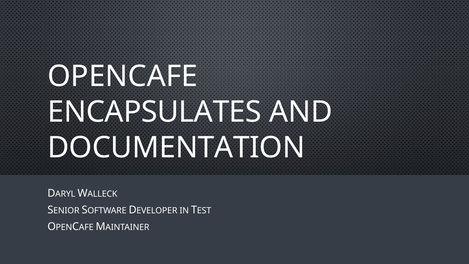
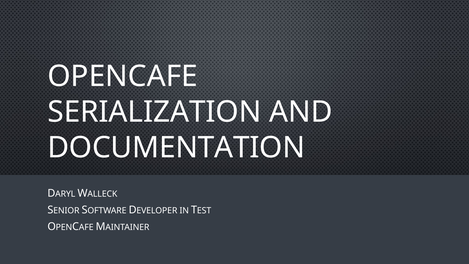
ENCAPSULATES: ENCAPSULATES -> SERIALIZATION (154, 112)
